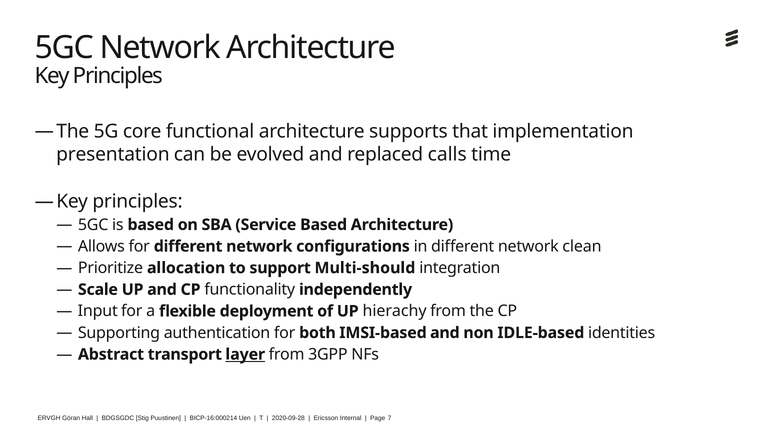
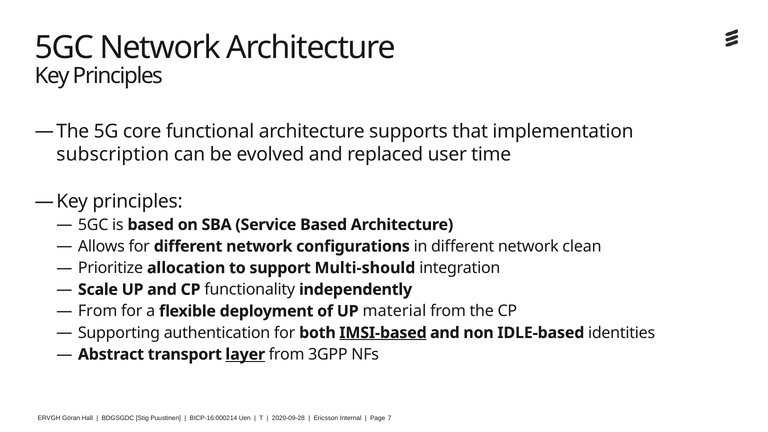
presentation: presentation -> subscription (113, 154)
calls: calls -> user (447, 154)
Input: Input -> From (98, 311)
hierachy: hierachy -> material (394, 311)
IMSI-based underline: none -> present (383, 333)
